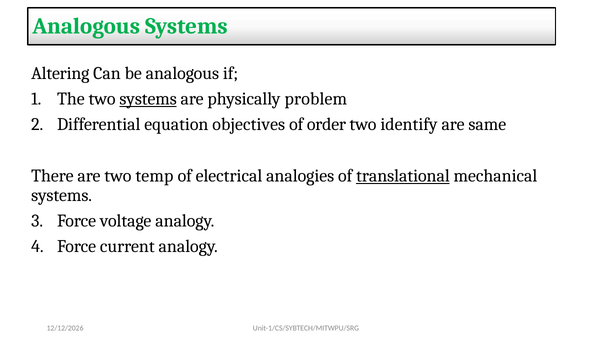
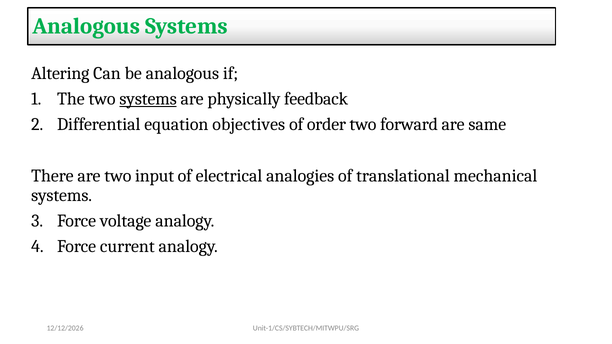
problem: problem -> feedback (316, 99)
identify: identify -> forward (409, 125)
temp: temp -> input (155, 176)
translational underline: present -> none (403, 176)
